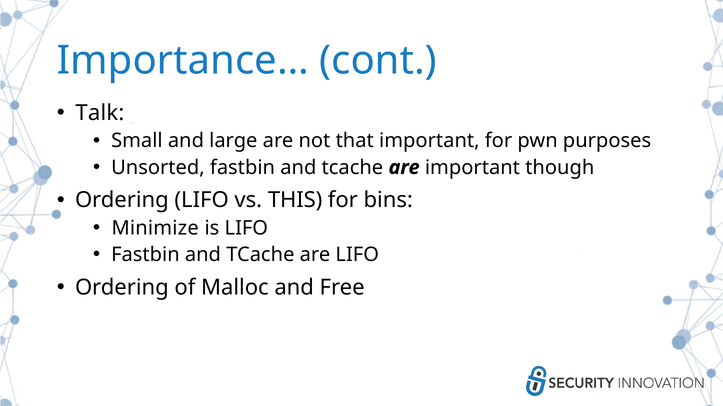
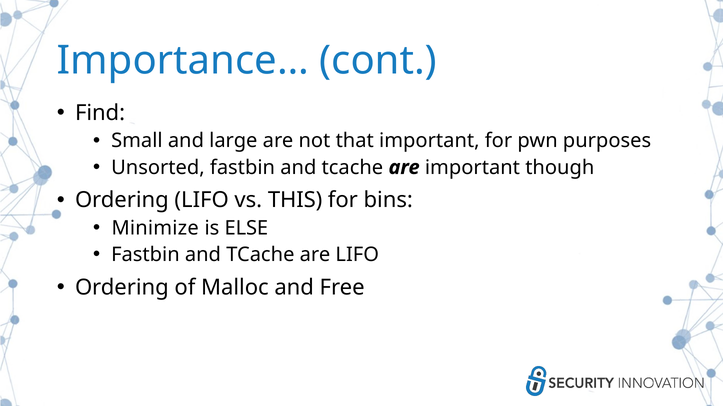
Talk: Talk -> Find (100, 113)
is LIFO: LIFO -> ELSE (246, 228)
